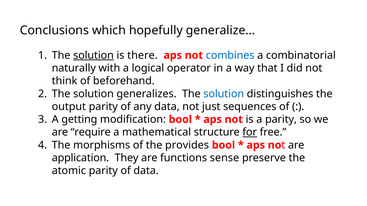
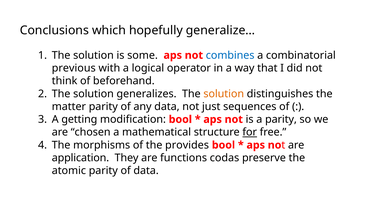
solution underline: present -> none (93, 55)
there: there -> some (143, 55)
naturally: naturally -> previous (74, 68)
solution colour: blue -> orange (224, 94)
output: output -> matter (69, 107)
require: require -> chosen (91, 132)
sense: sense -> codas (225, 158)
